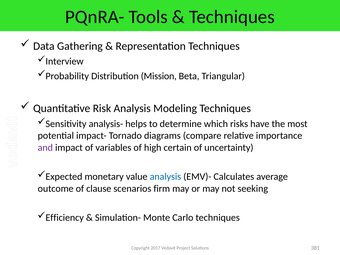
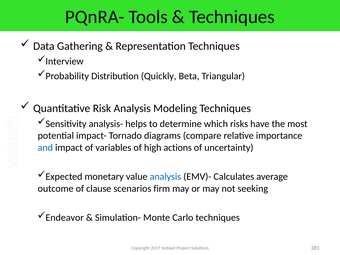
Mission: Mission -> Quickly (159, 76)
and colour: purple -> blue (45, 148)
certain: certain -> actions (178, 148)
Efficiency: Efficiency -> Endeavor (65, 218)
